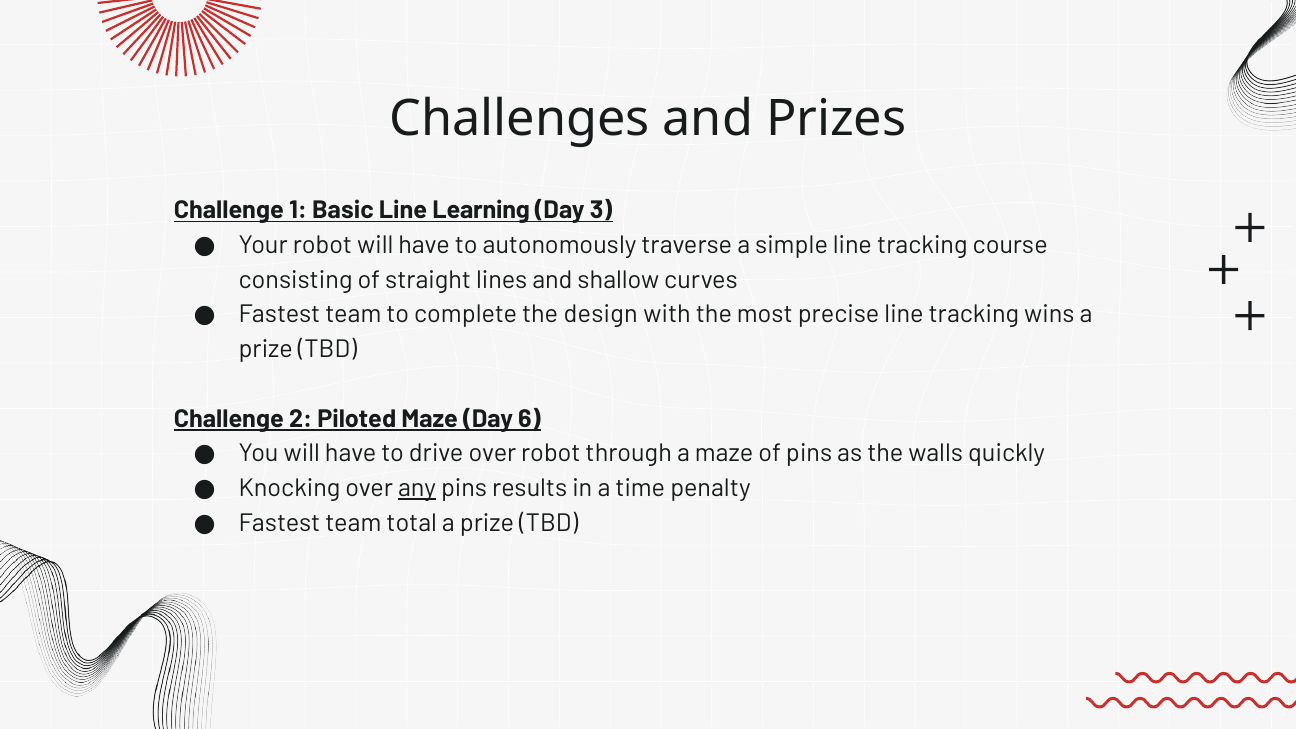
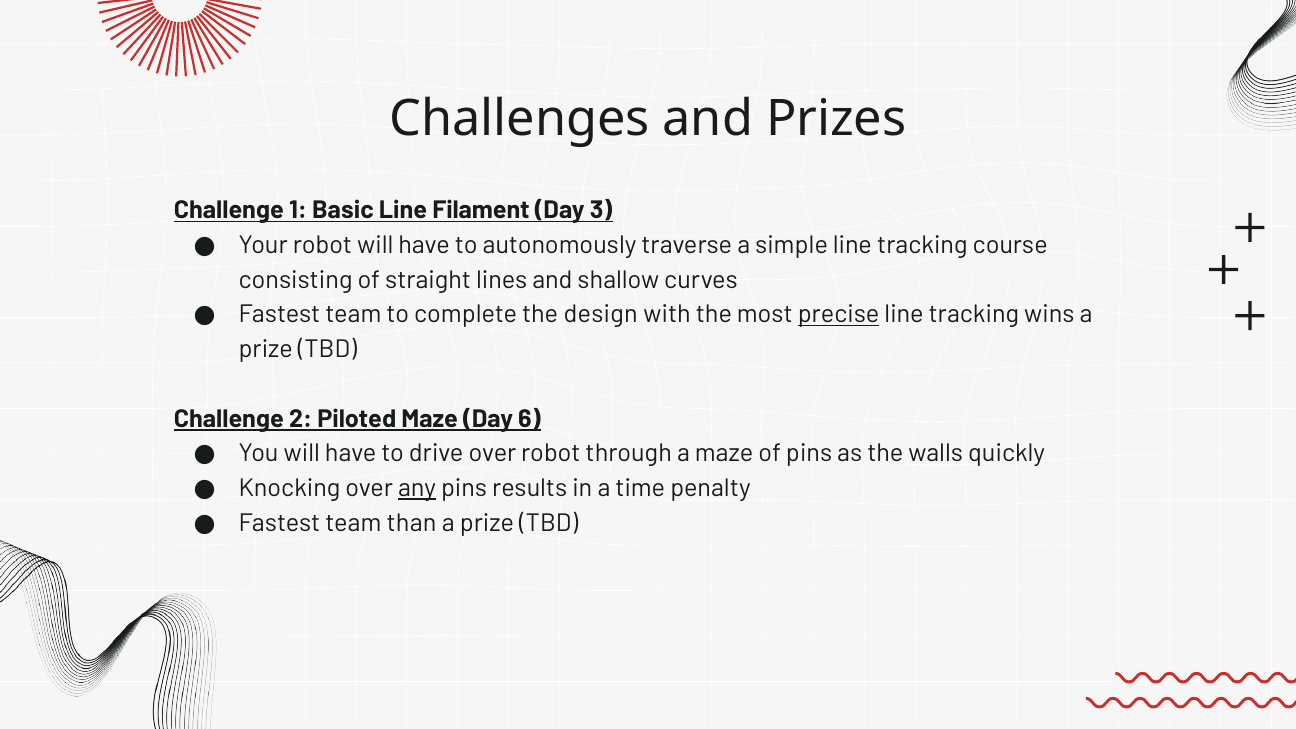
Learning: Learning -> Filament (481, 210)
precise underline: none -> present (839, 315)
total: total -> than (411, 523)
